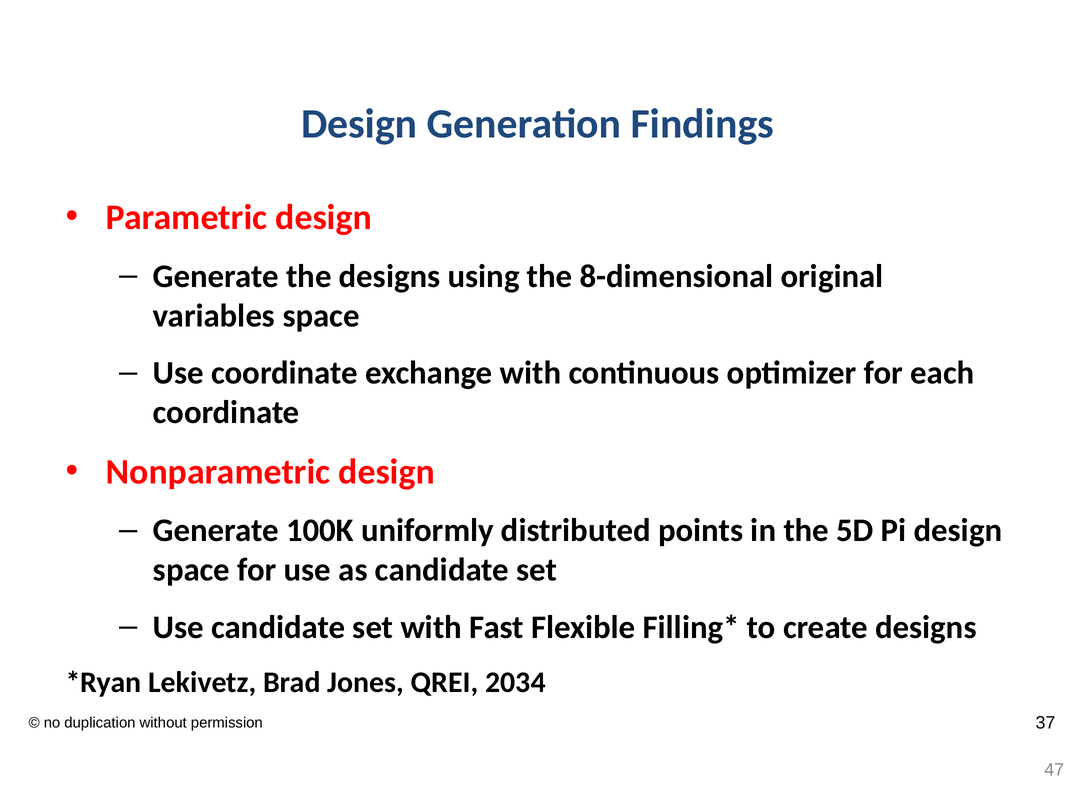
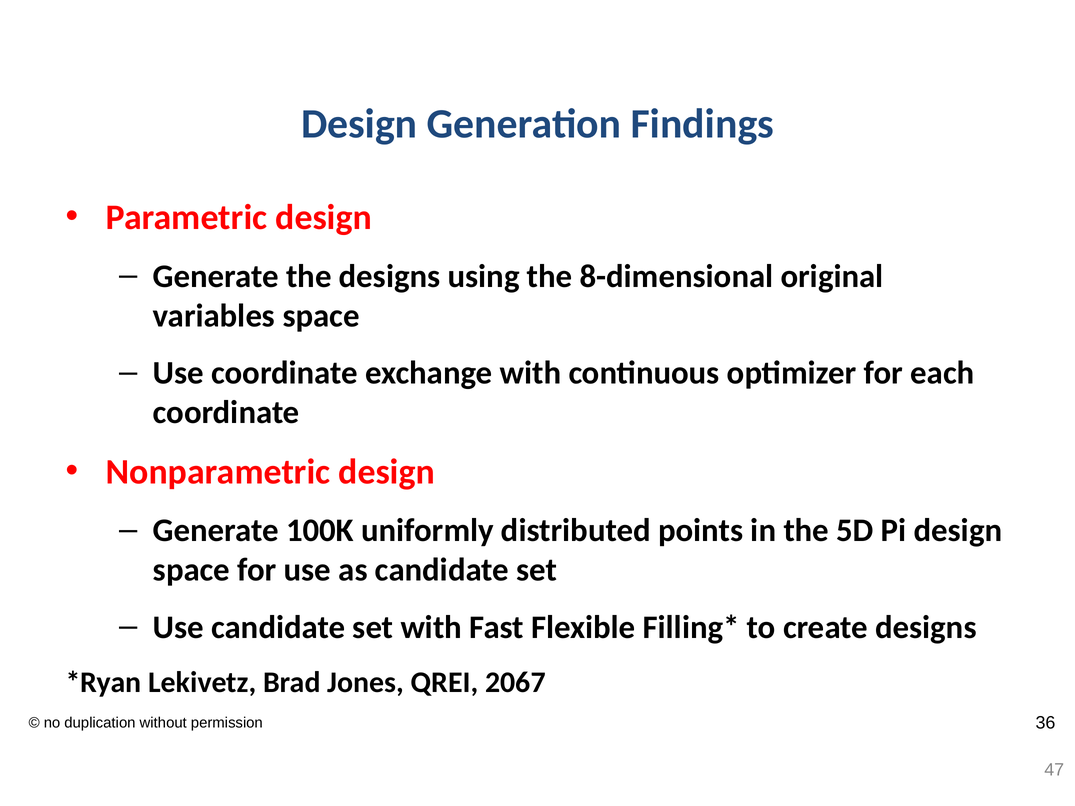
2034: 2034 -> 2067 (515, 683)
37: 37 -> 36 (1046, 723)
